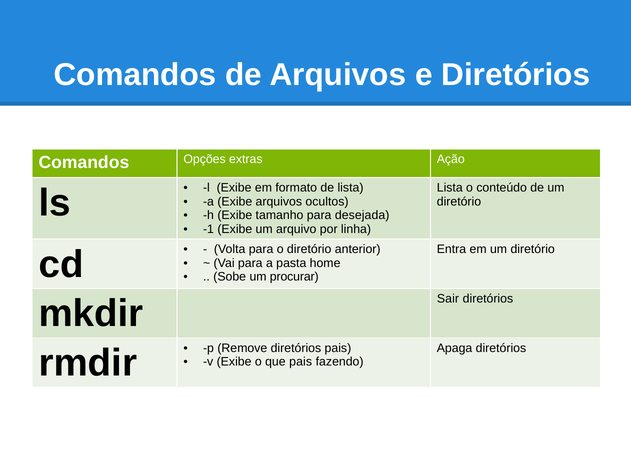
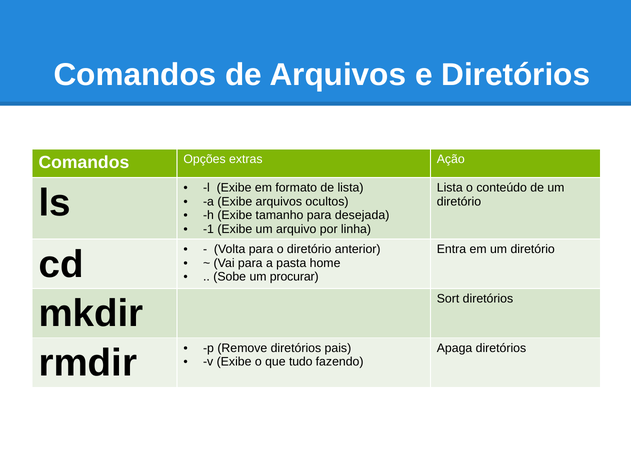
Sair: Sair -> Sort (448, 299)
que pais: pais -> tudo (301, 362)
